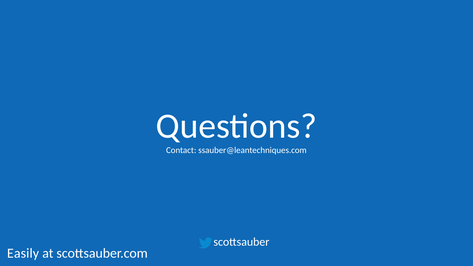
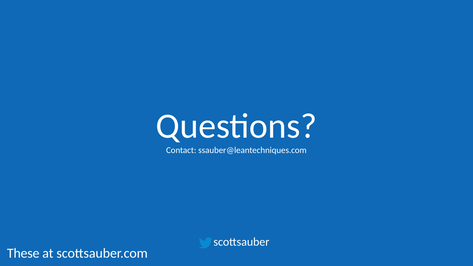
Easily: Easily -> These (23, 254)
